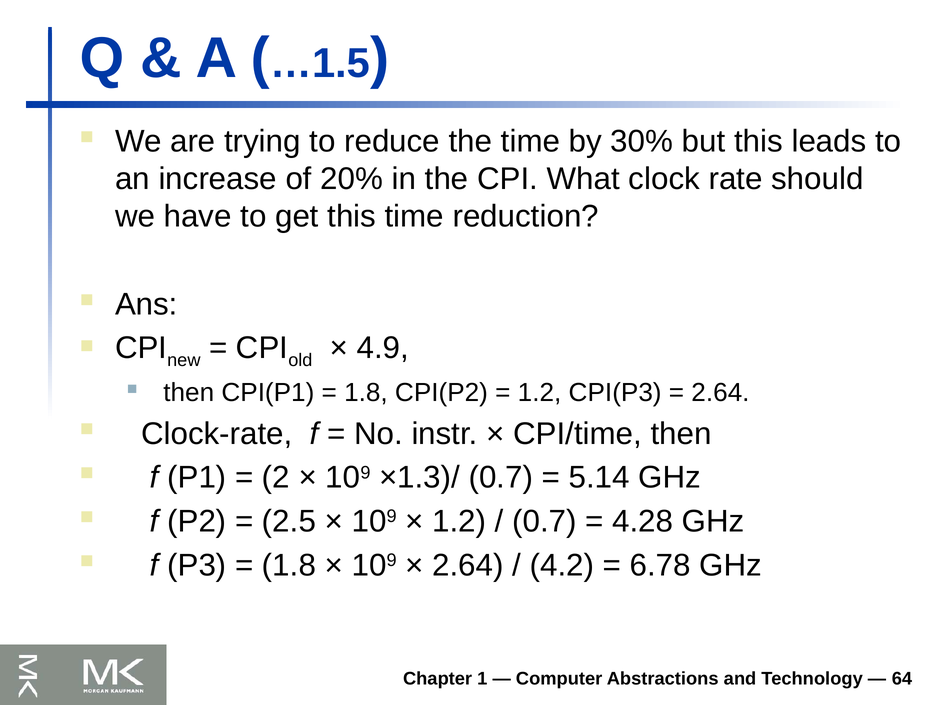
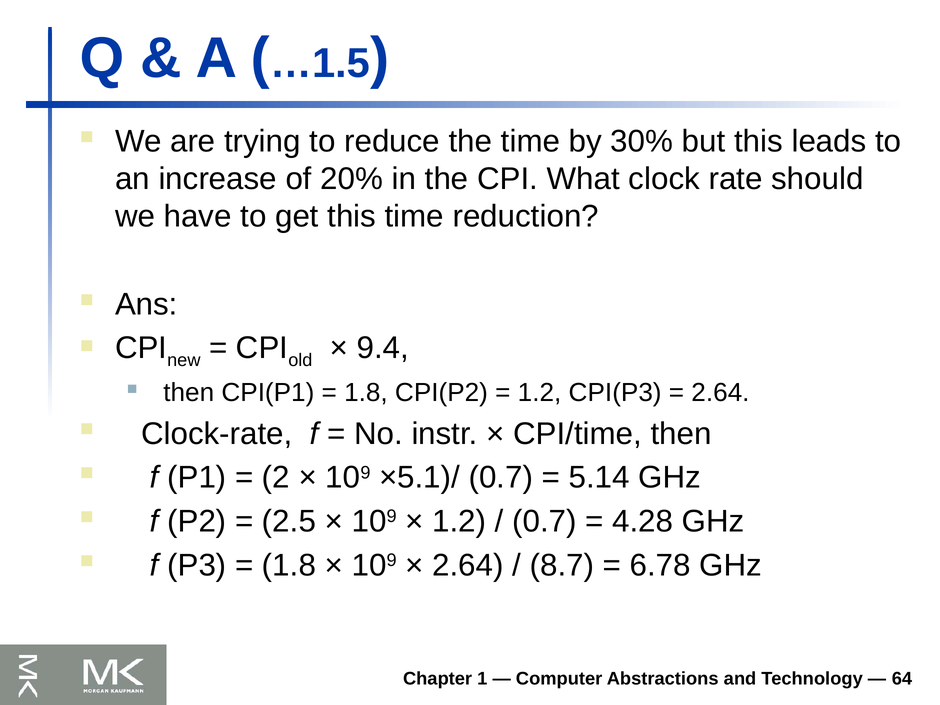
4.9: 4.9 -> 9.4 (383, 348)
×1.3)/: ×1.3)/ -> ×5.1)/ (419, 478)
4.2: 4.2 -> 8.7 (562, 565)
